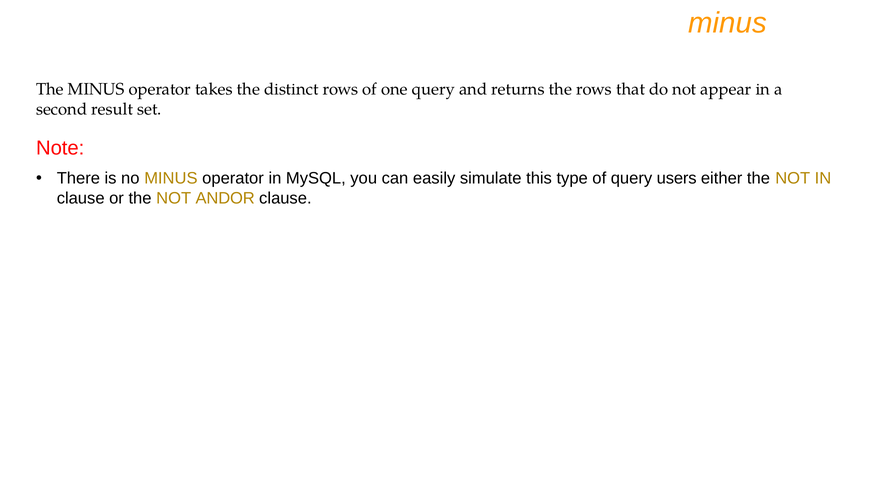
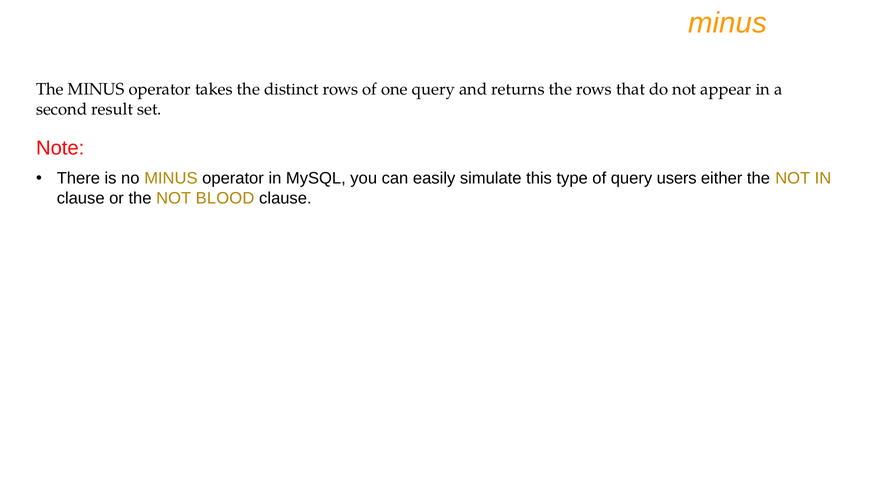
ANDOR: ANDOR -> BLOOD (225, 198)
